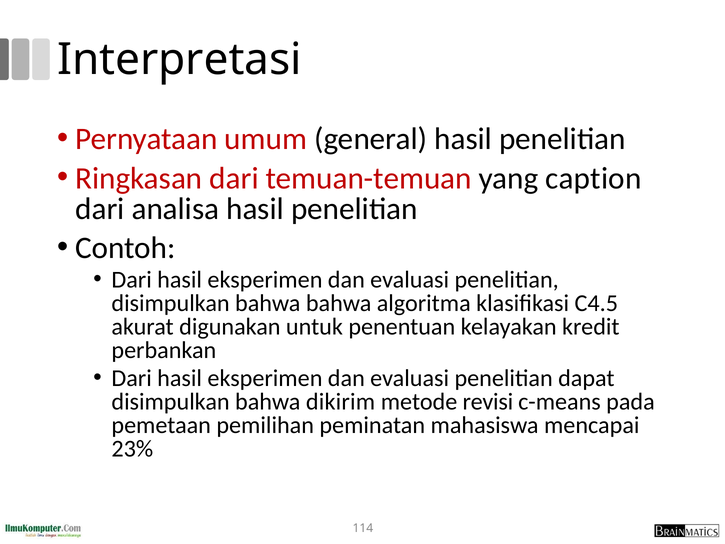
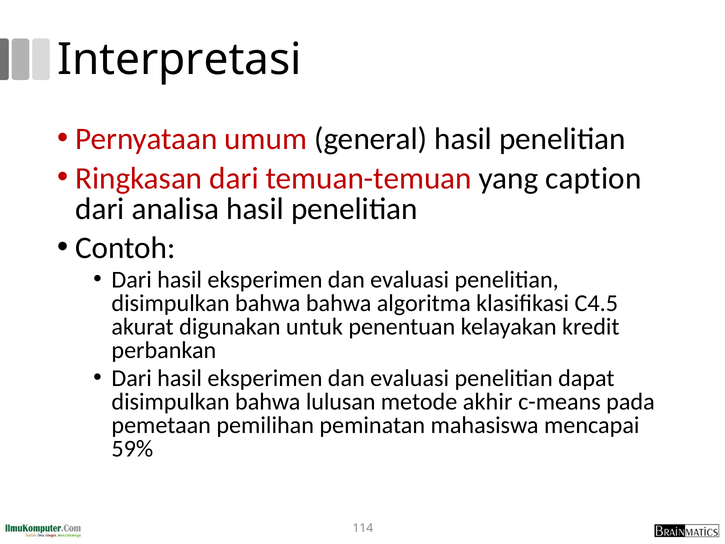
dikirim: dikirim -> lulusan (341, 402)
revisi: revisi -> akhir (488, 402)
23%: 23% -> 59% (132, 449)
